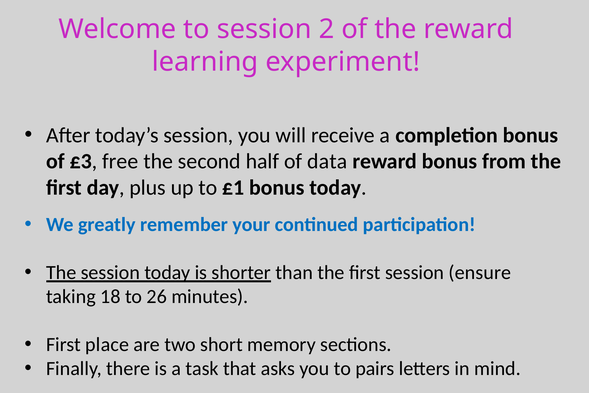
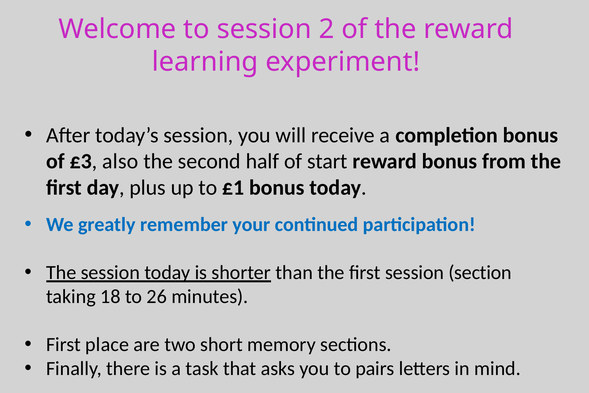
free: free -> also (120, 161)
data: data -> start (327, 161)
ensure: ensure -> section (480, 272)
